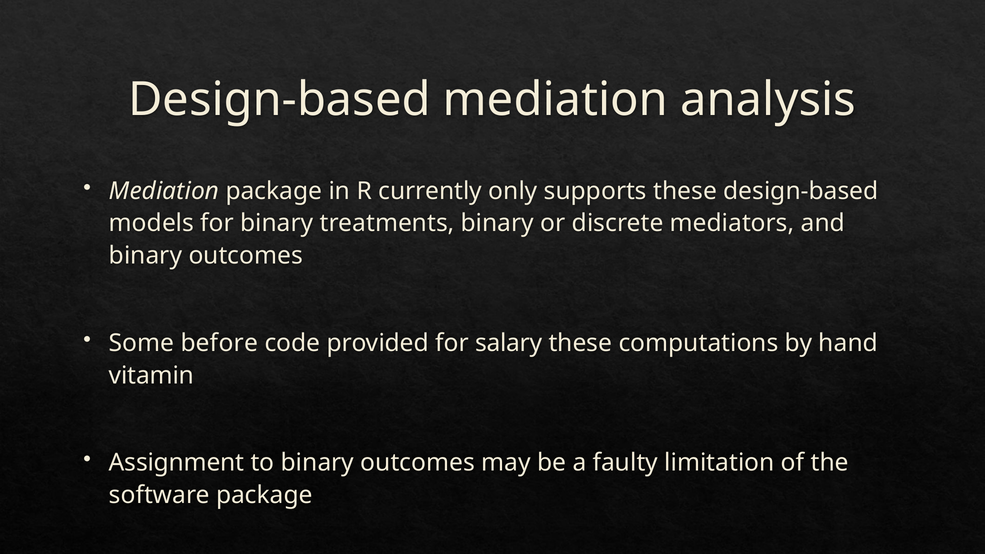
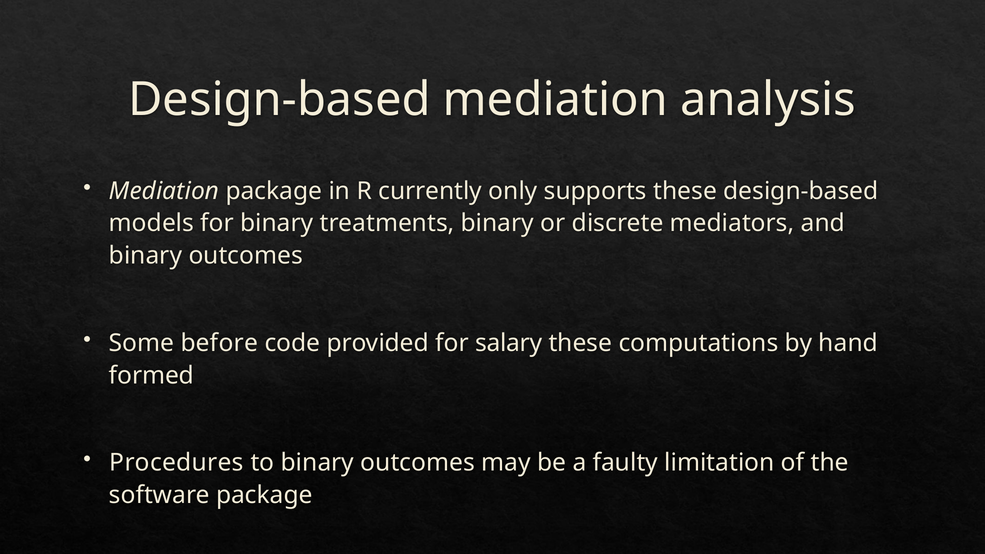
vitamin: vitamin -> formed (151, 375)
Assignment: Assignment -> Procedures (176, 463)
